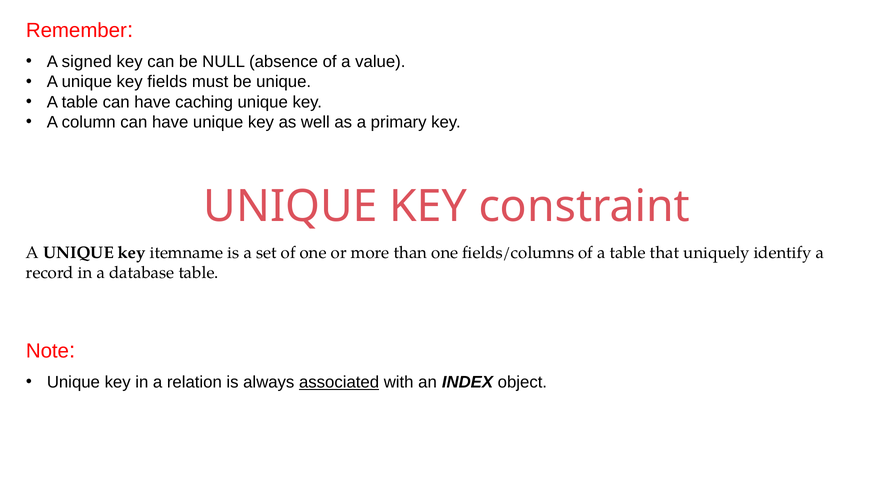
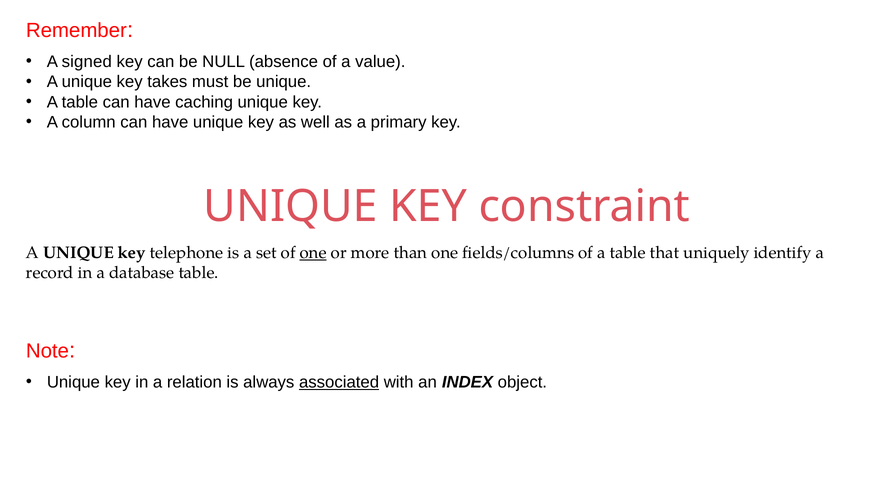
fields: fields -> takes (167, 82)
itemname: itemname -> telephone (187, 253)
one underline: none -> present (313, 253)
